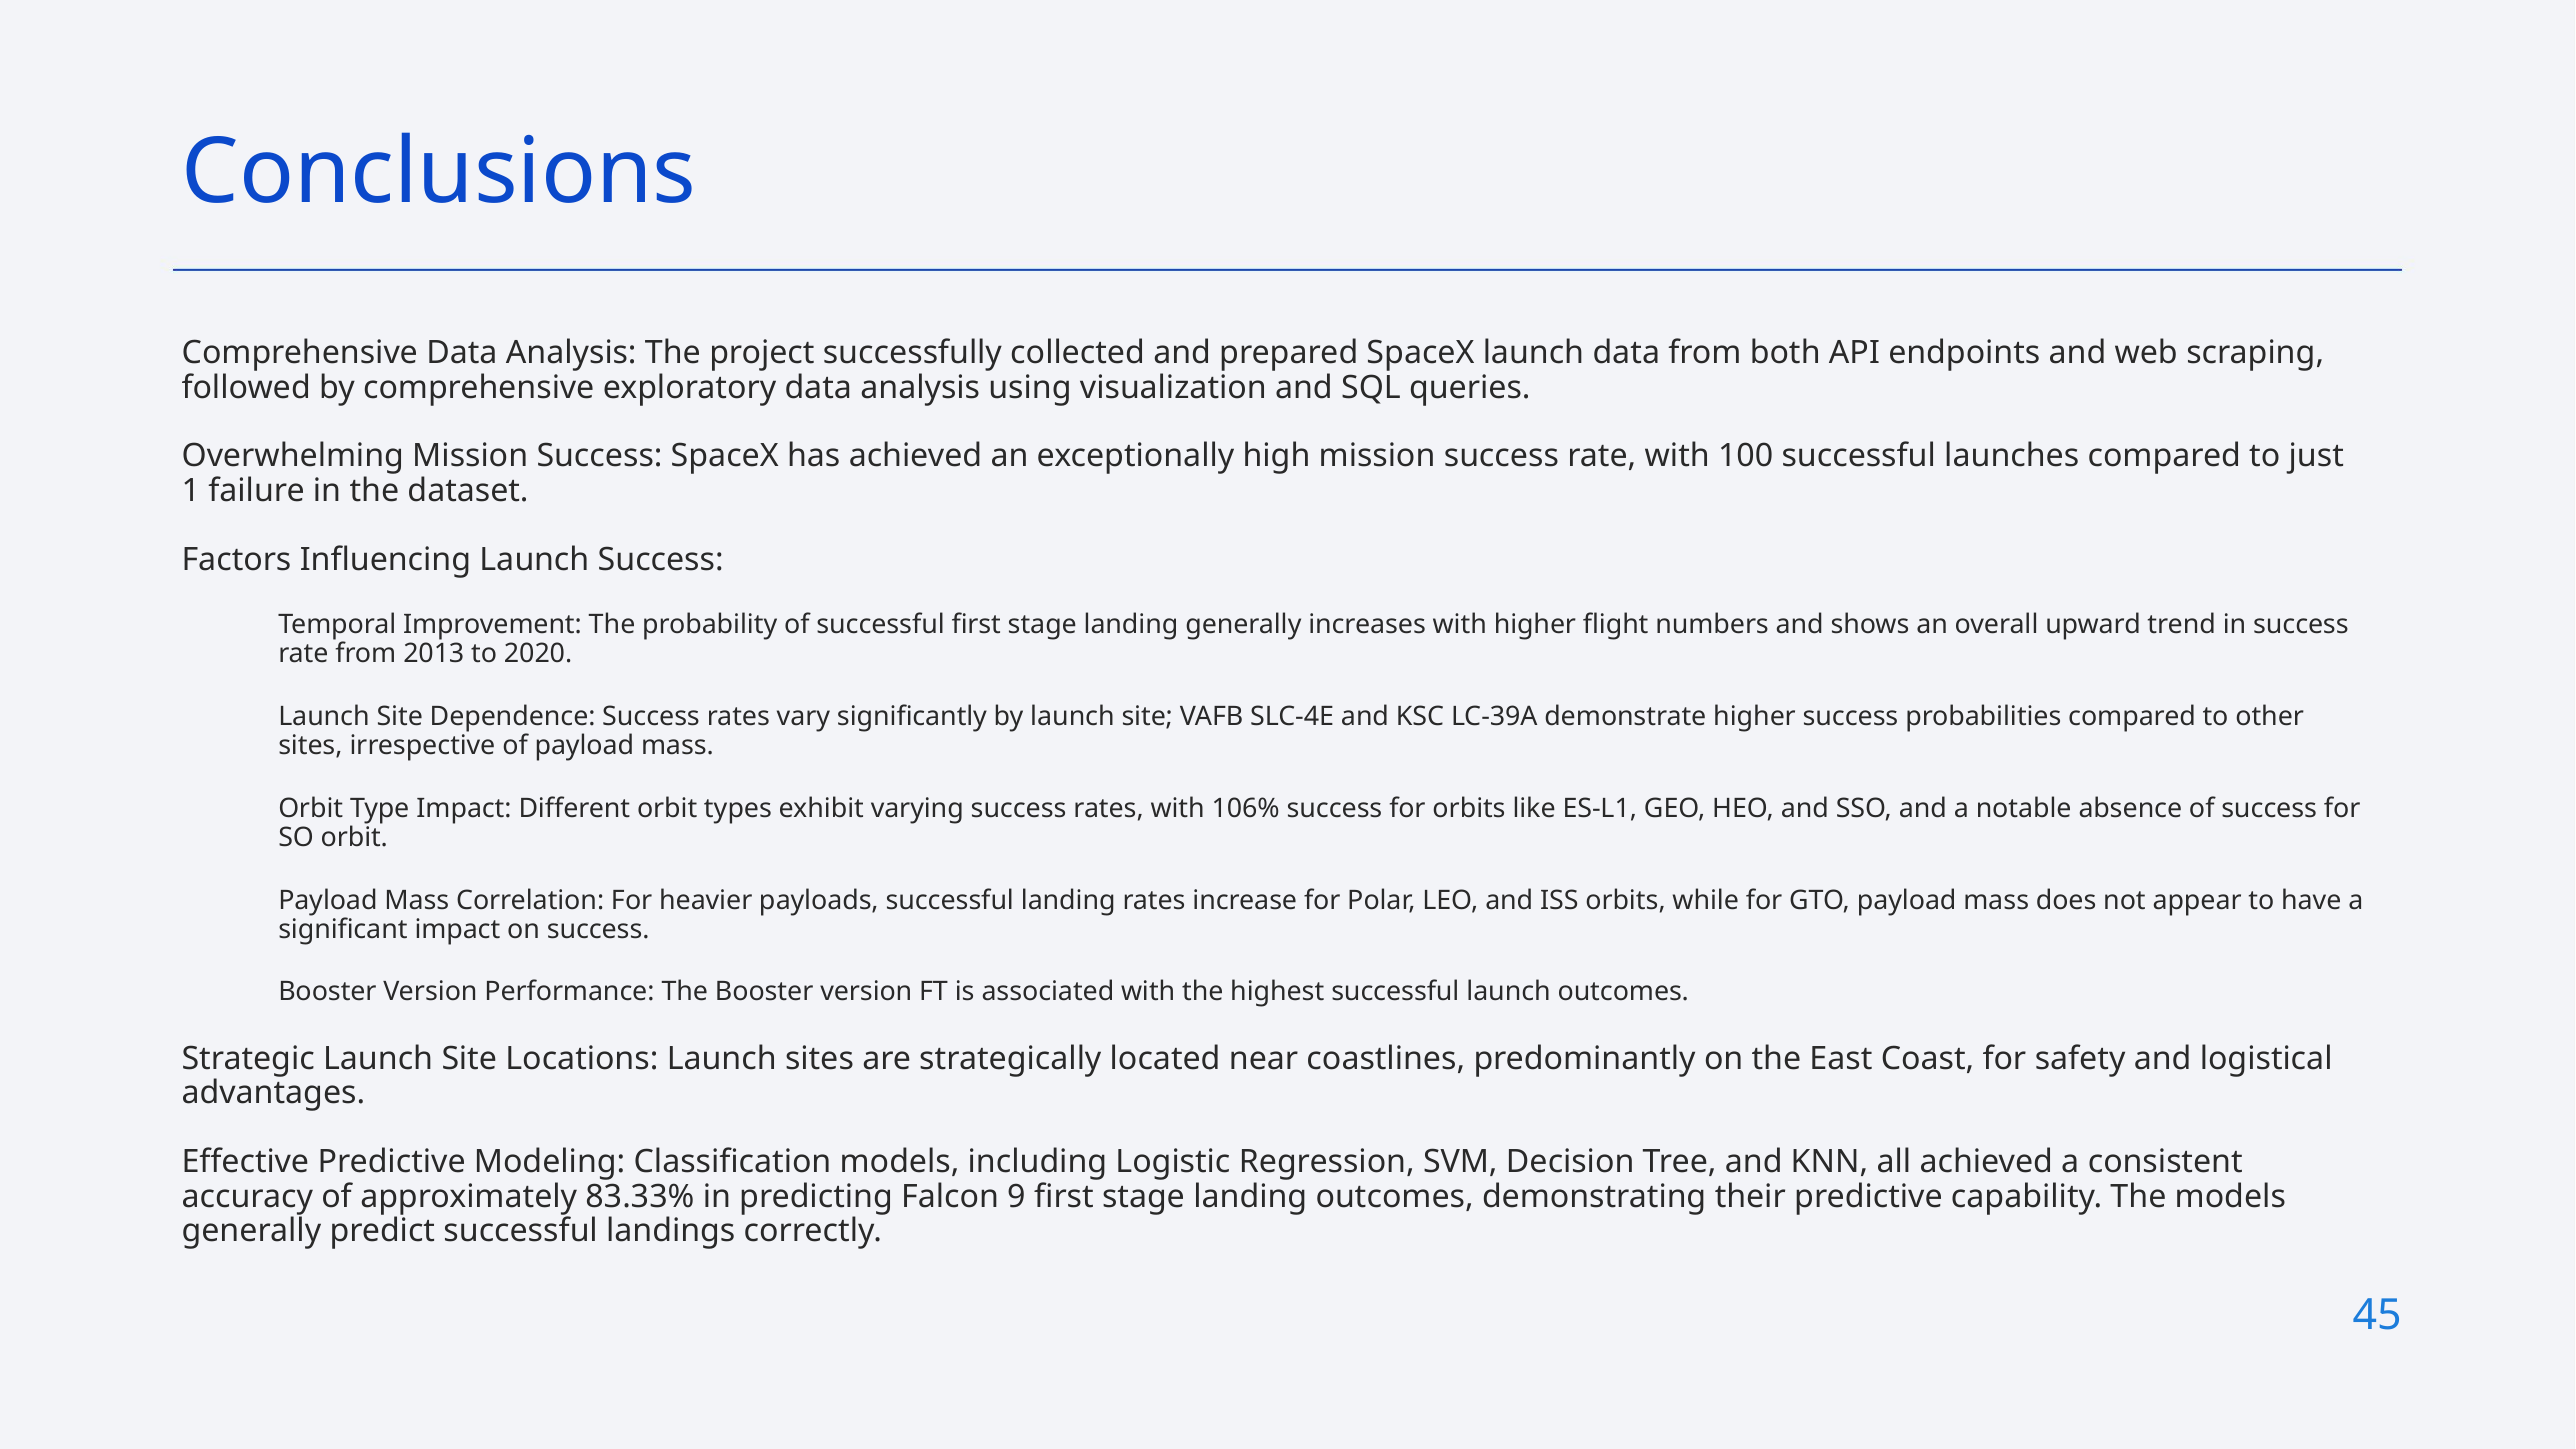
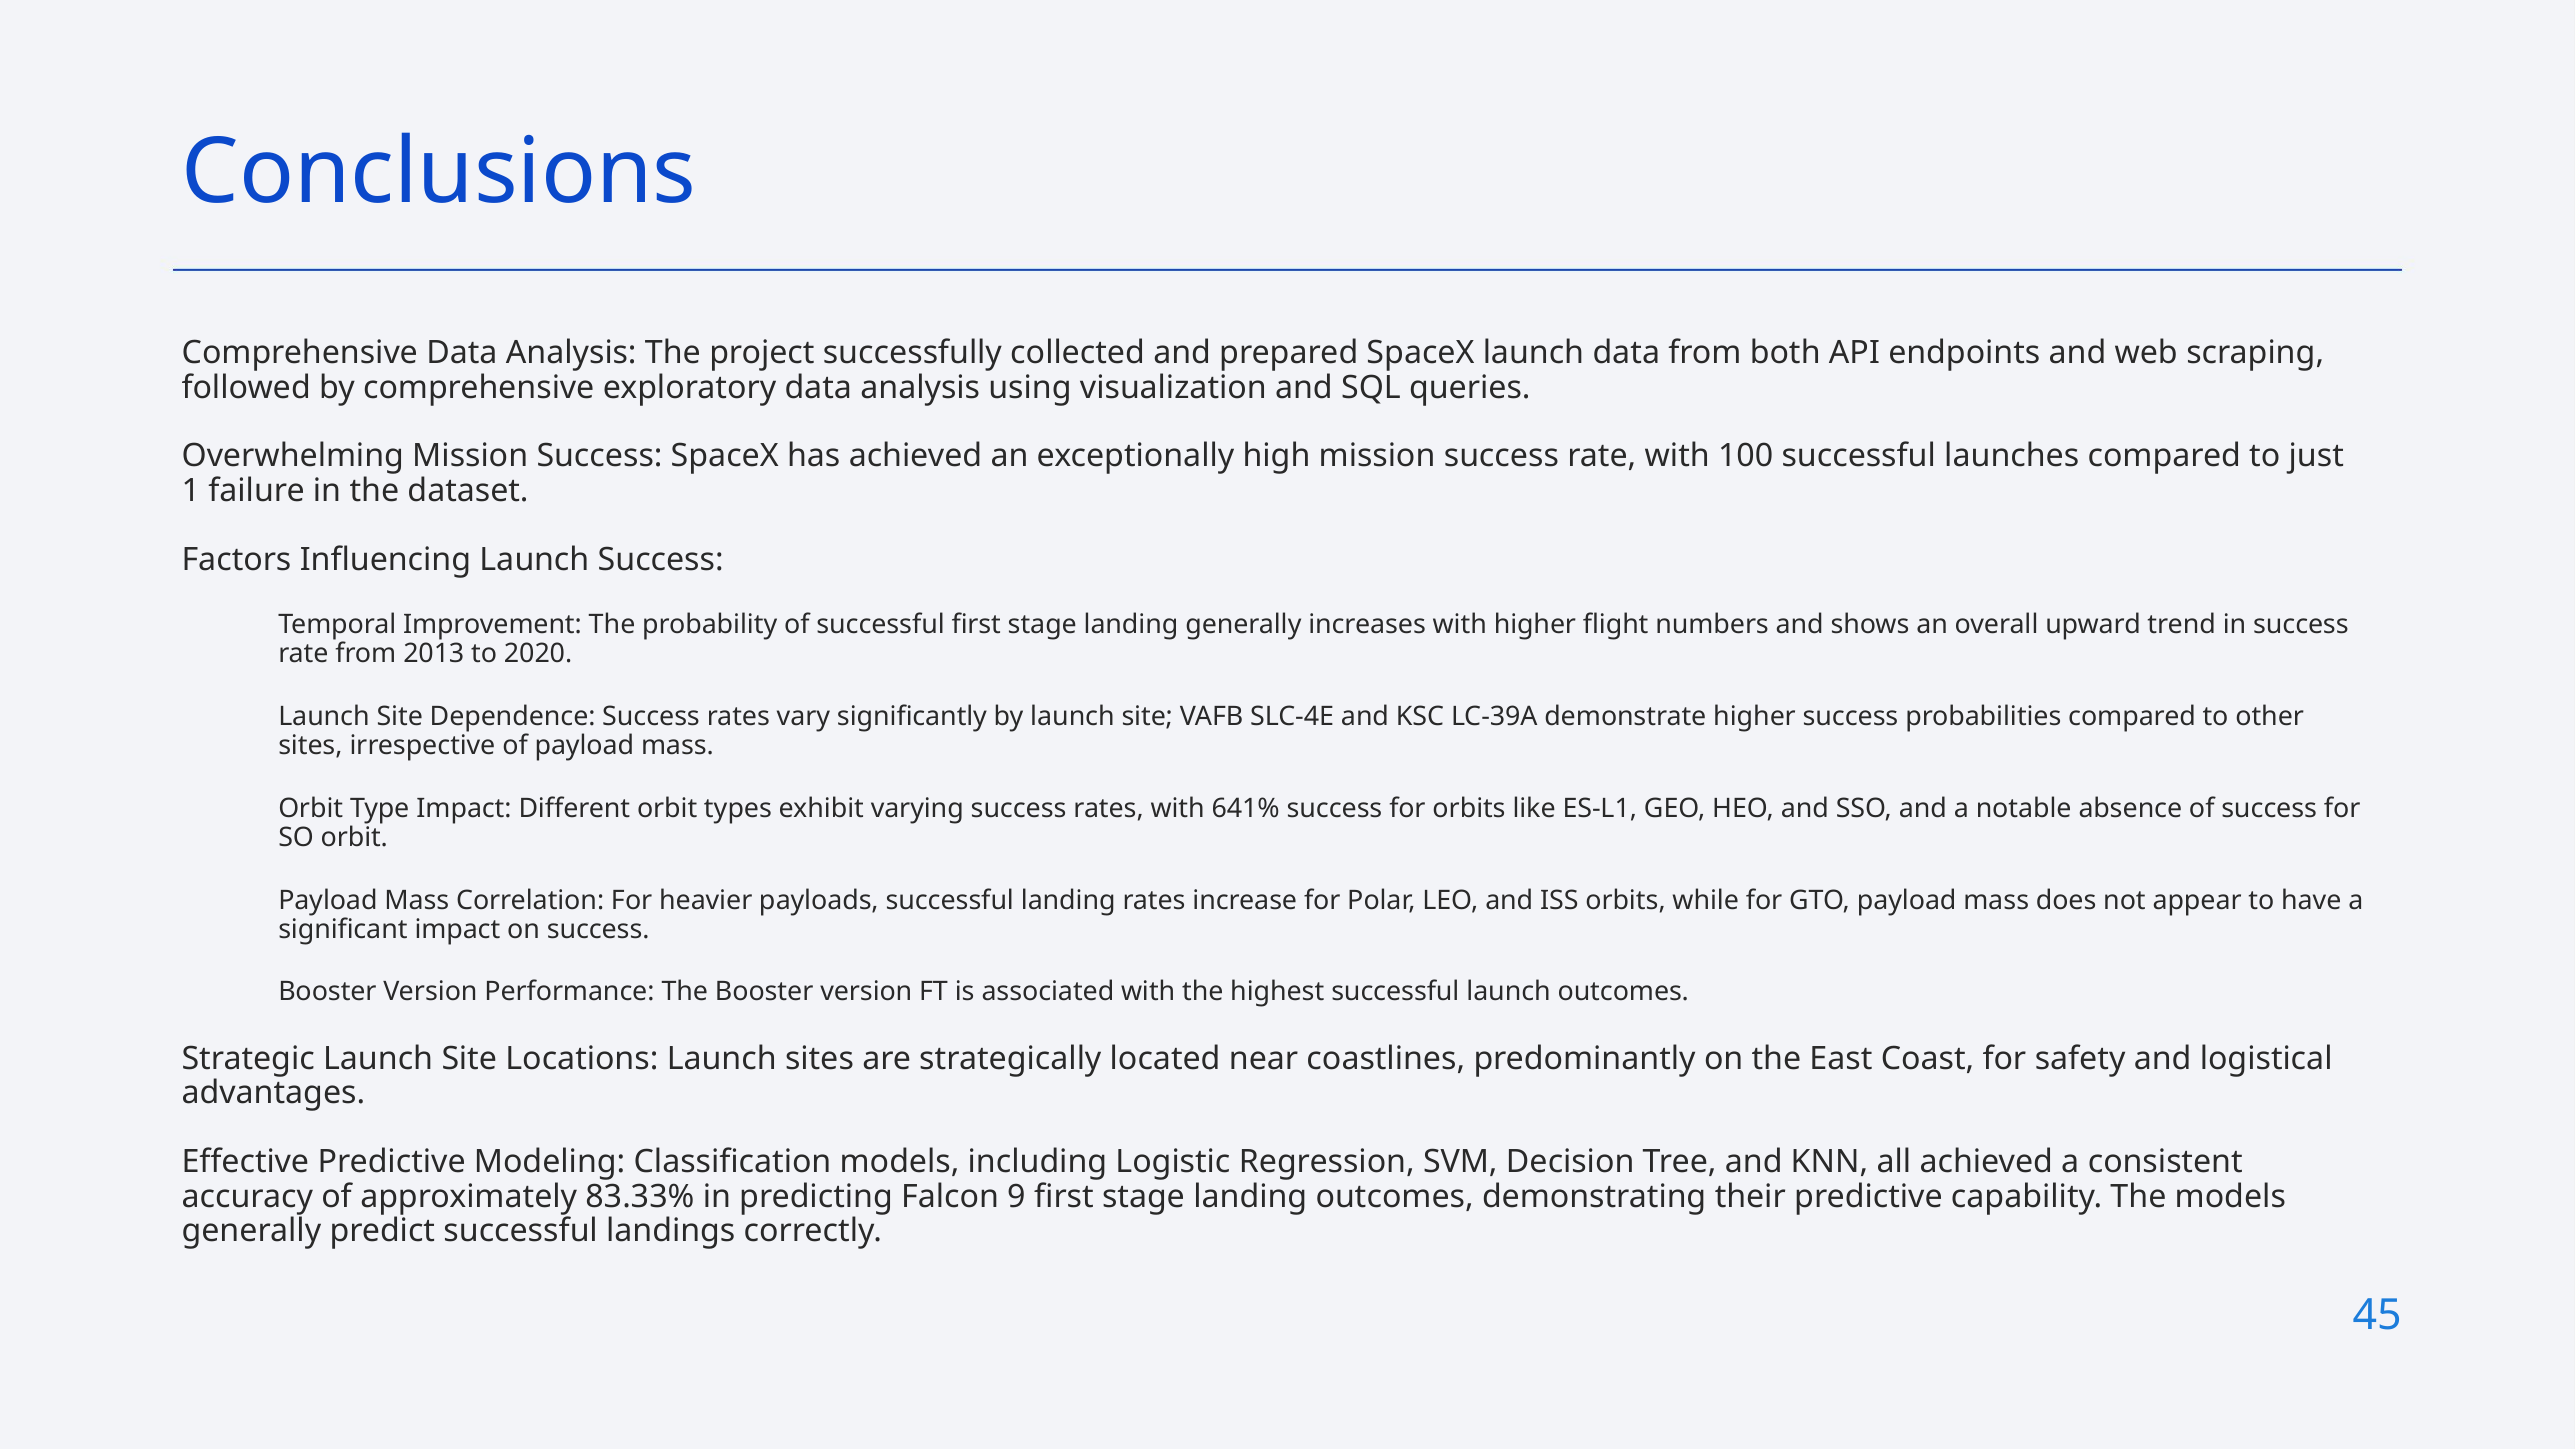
106%: 106% -> 641% (1246, 808)
